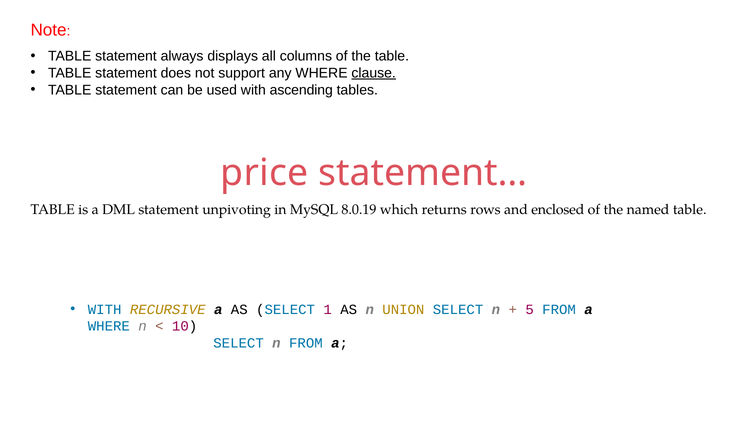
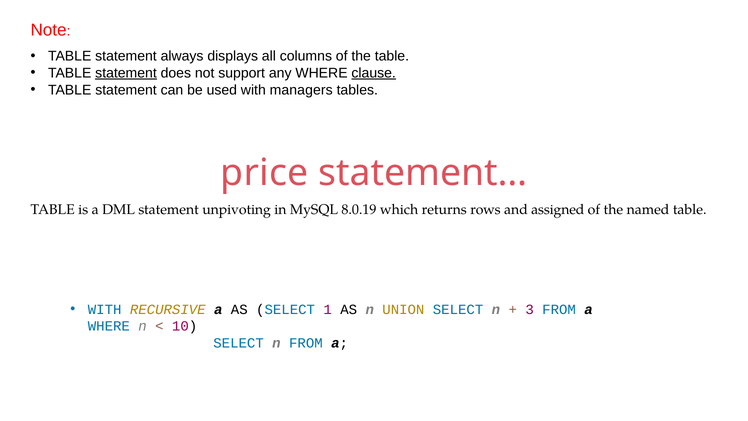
statement underline: none -> present (126, 73)
ascending: ascending -> managers (301, 90)
enclosed: enclosed -> assigned (558, 209)
5: 5 -> 3 (530, 309)
